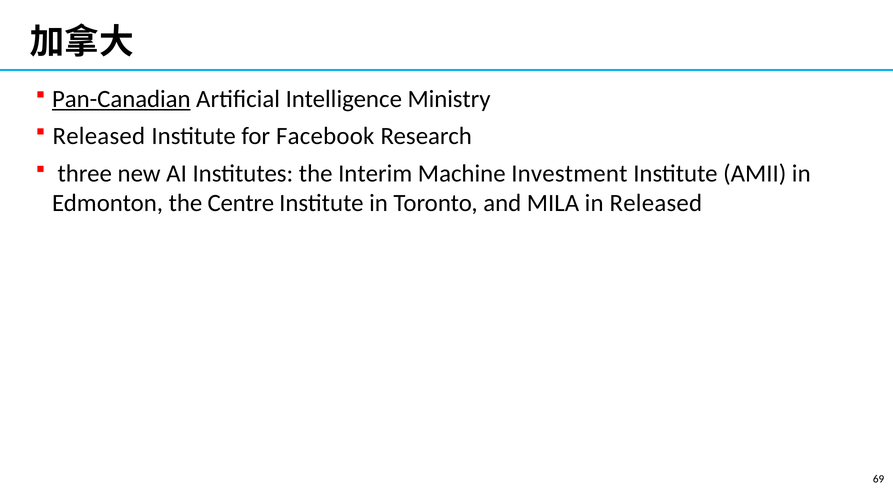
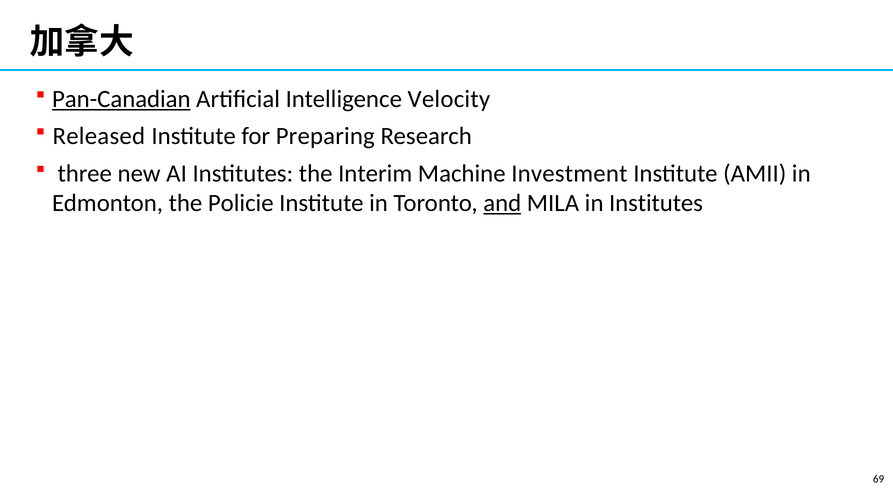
Ministry: Ministry -> Velocity (449, 99)
Facebook: Facebook -> Preparing (325, 136)
Centre: Centre -> Policie (241, 203)
and underline: none -> present (502, 203)
in Released: Released -> Institutes (656, 203)
